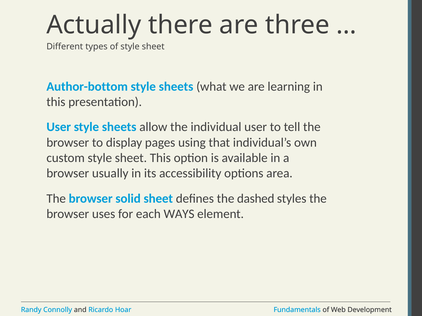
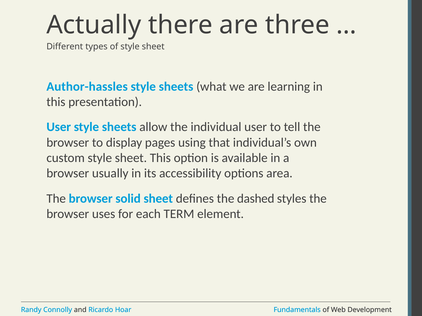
Author-bottom: Author-bottom -> Author-hassles (87, 87)
WAYS: WAYS -> TERM (179, 214)
